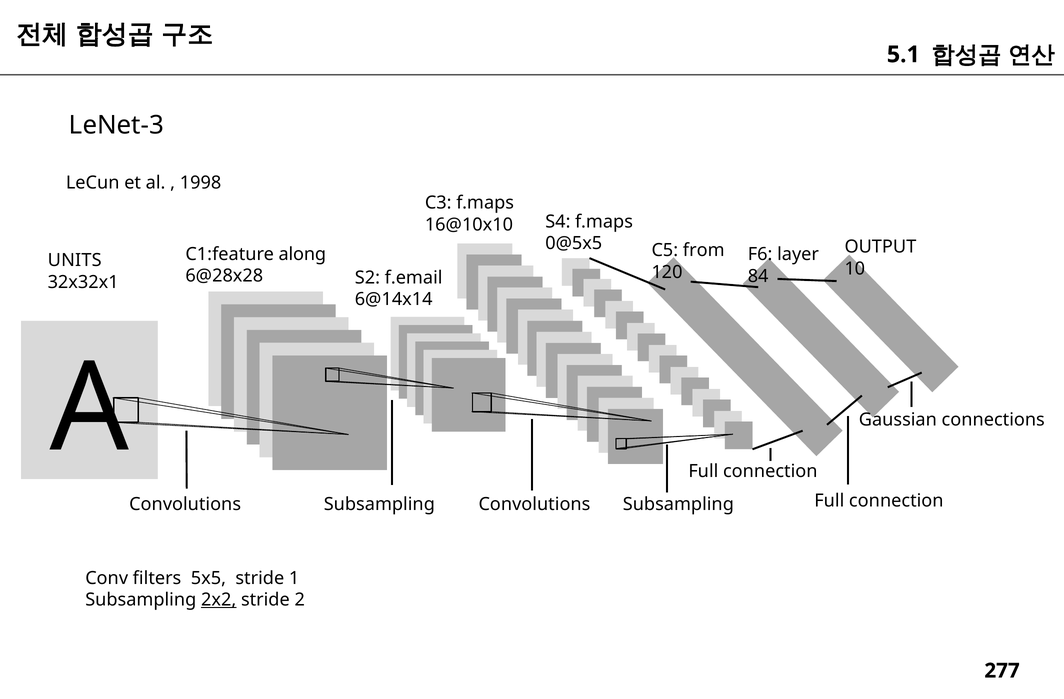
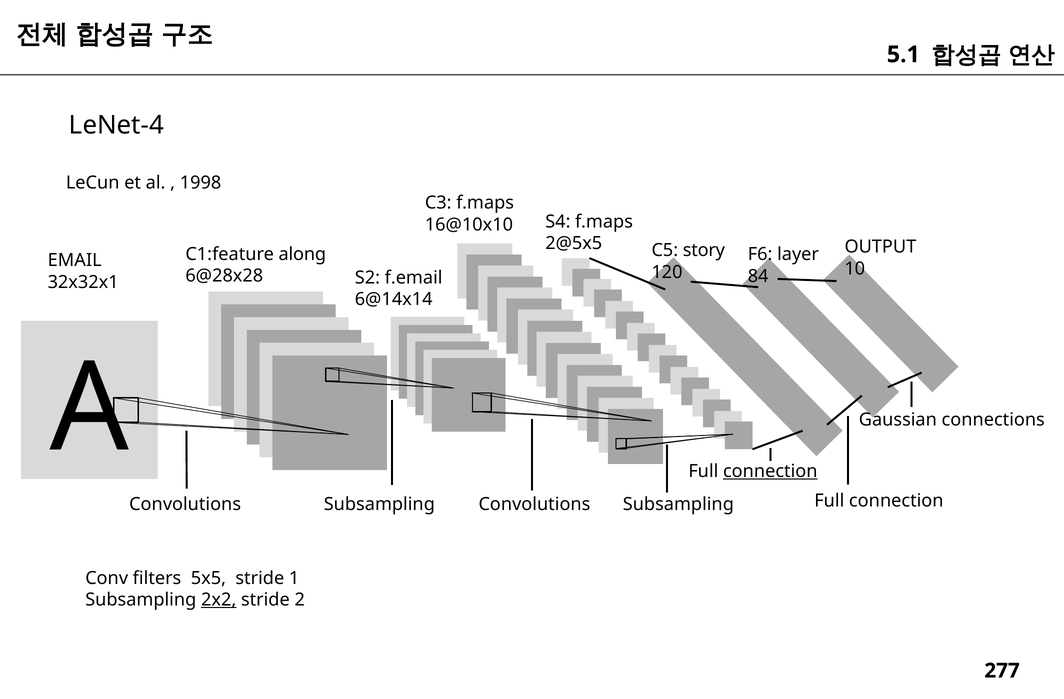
LeNet-3: LeNet-3 -> LeNet-4 (116, 125)
0@5x5: 0@5x5 -> 2@5x5 (574, 243)
from: from -> story (704, 250)
UNITS: UNITS -> EMAIL (75, 260)
connection underline: none -> present (770, 471)
